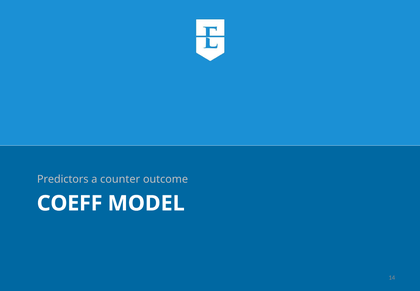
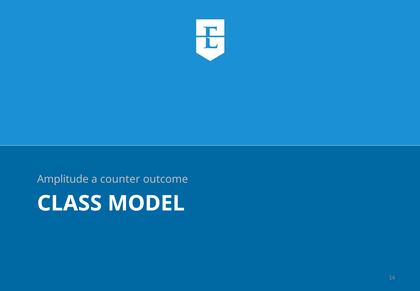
Predictors: Predictors -> Amplitude (63, 179)
COEFF: COEFF -> CLASS (69, 203)
